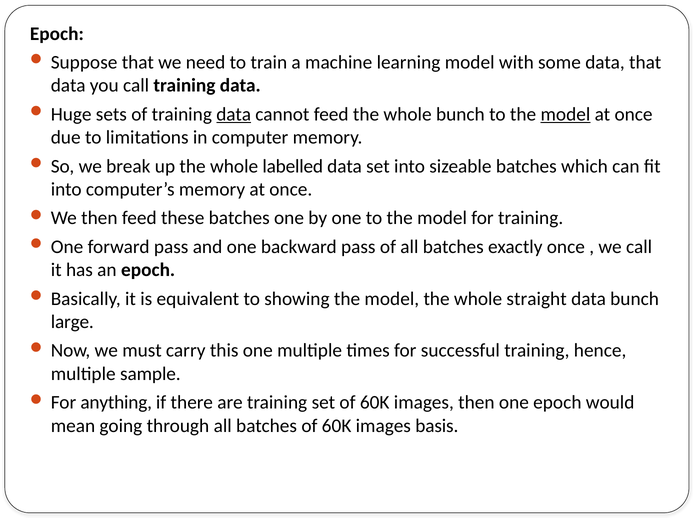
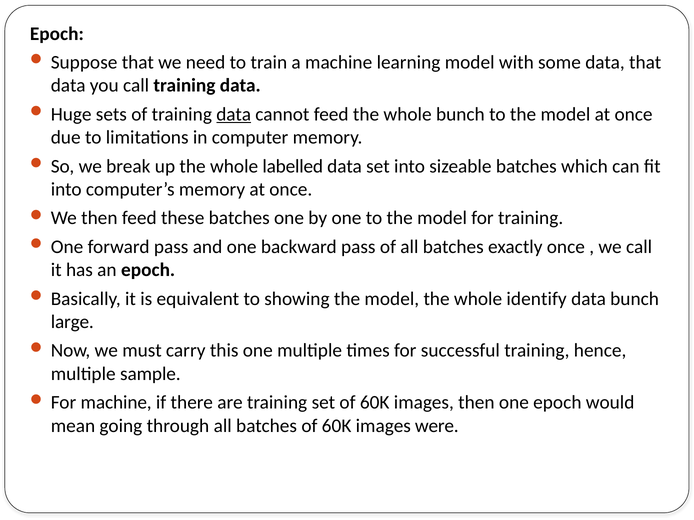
model underline: present -> none (565, 114)
straight: straight -> identify (537, 299)
For anything: anything -> machine (116, 403)
basis: basis -> were (437, 426)
